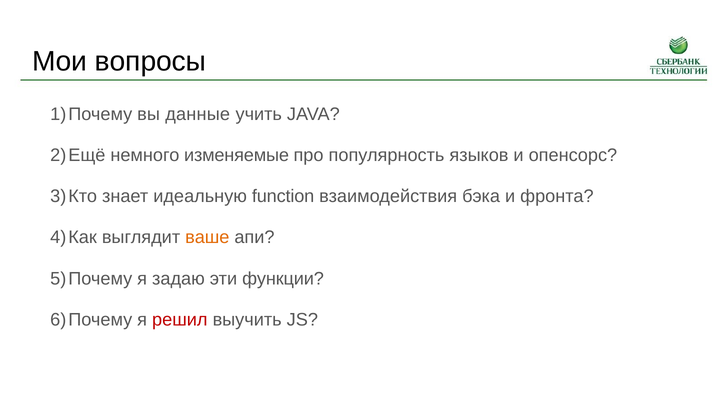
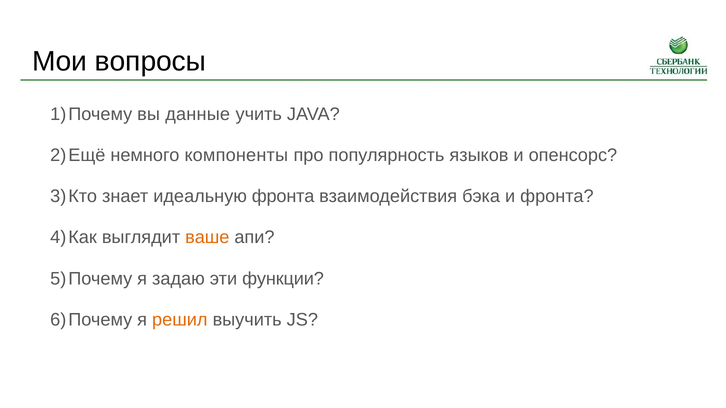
изменяемые: изменяемые -> компоненты (236, 155)
идеальную function: function -> фронта (283, 196)
решил colour: red -> orange (180, 320)
